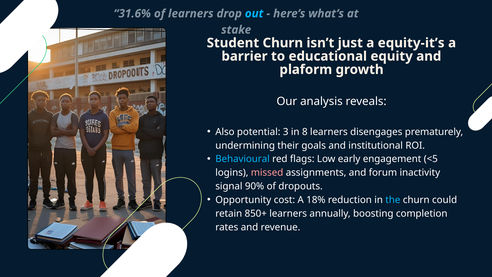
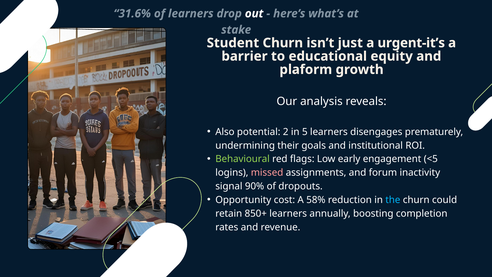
out colour: light blue -> white (254, 14)
equity-it’s: equity-it’s -> urgent-it’s (411, 43)
3: 3 -> 2 (286, 132)
8: 8 -> 5 (305, 132)
Behavioural colour: light blue -> light green (243, 159)
18%: 18% -> 58% (316, 200)
